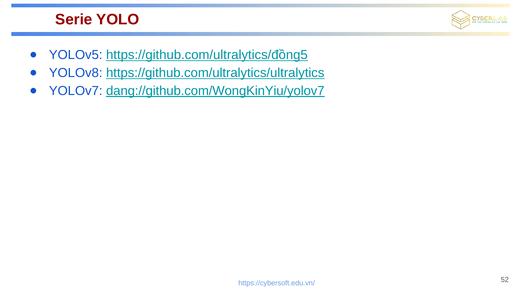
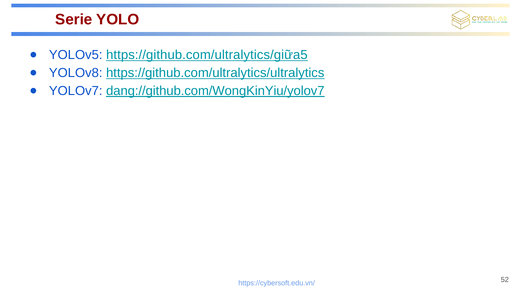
https://github.com/ultralytics/đồng5: https://github.com/ultralytics/đồng5 -> https://github.com/ultralytics/giữa5 (207, 55)
